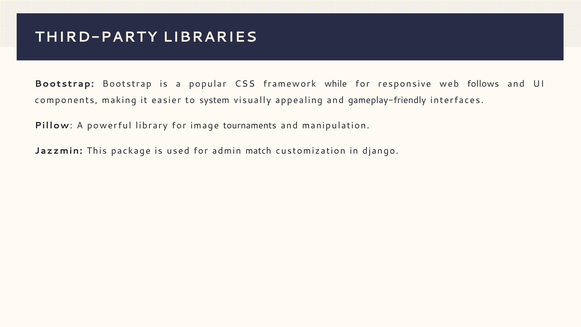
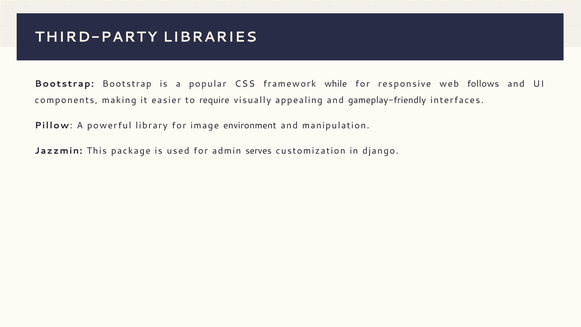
system: system -> require (214, 100)
tournaments: tournaments -> environment (250, 125)
match: match -> serves (258, 151)
